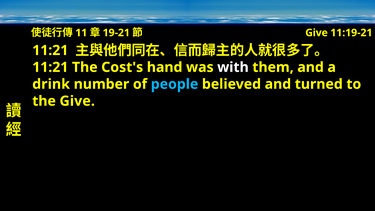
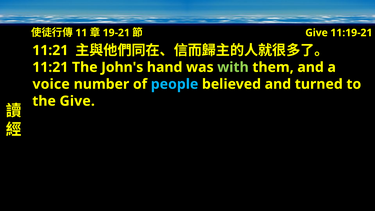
Cost's: Cost's -> John's (122, 67)
with colour: white -> light green (233, 67)
drink: drink -> voice (51, 84)
